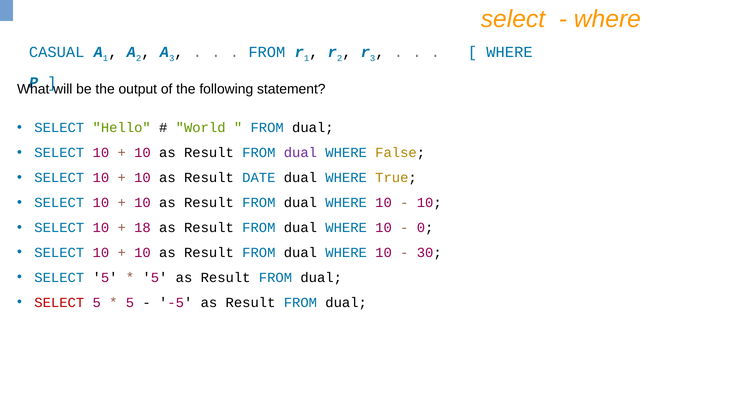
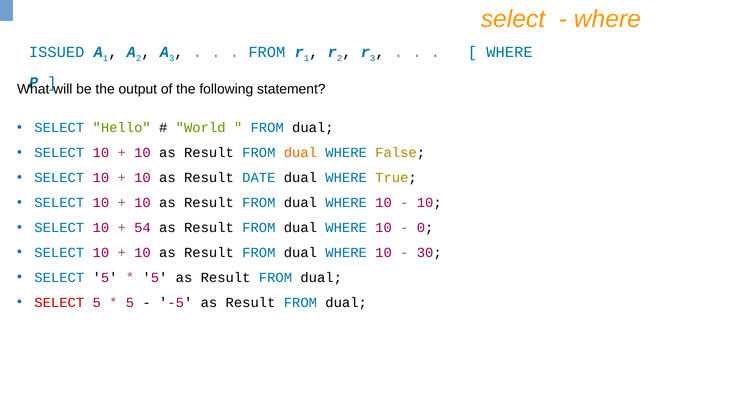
CASUAL: CASUAL -> ISSUED (57, 52)
dual colour: purple -> orange (300, 153)
18: 18 -> 54 (142, 228)
